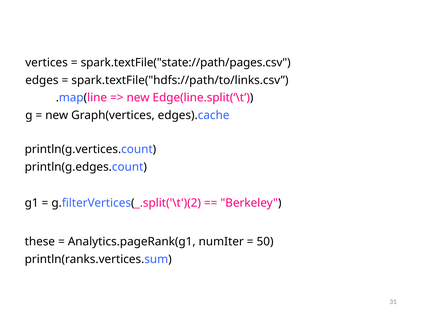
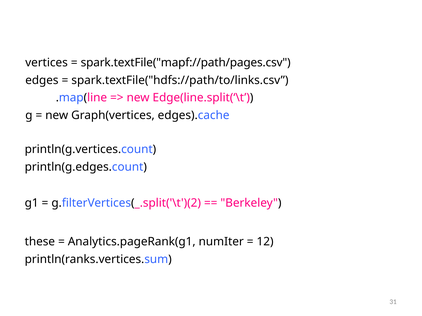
spark.textFile("state://path/pages.csv: spark.textFile("state://path/pages.csv -> spark.textFile("mapf://path/pages.csv (186, 63)
50: 50 -> 12 (265, 242)
